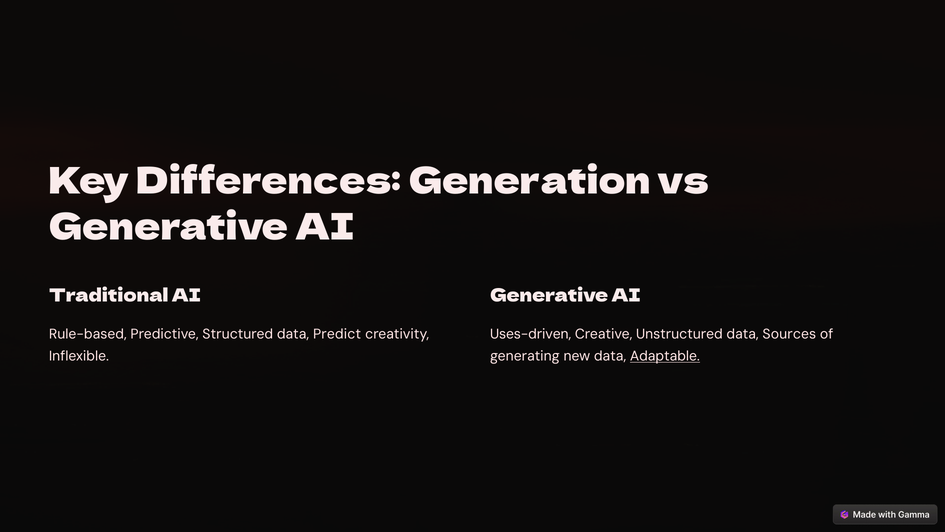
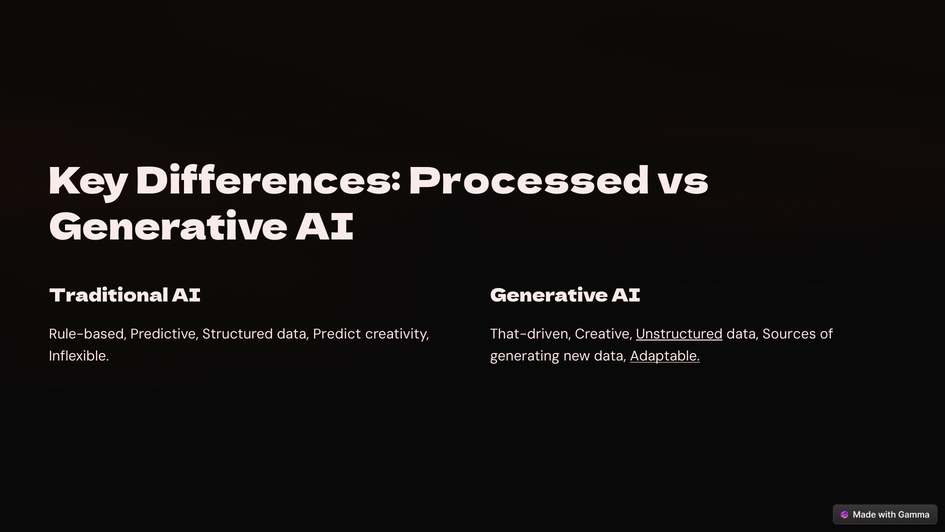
Generation: Generation -> Processed (529, 182)
Uses-driven: Uses-driven -> That-driven (531, 334)
Unstructured underline: none -> present (679, 334)
